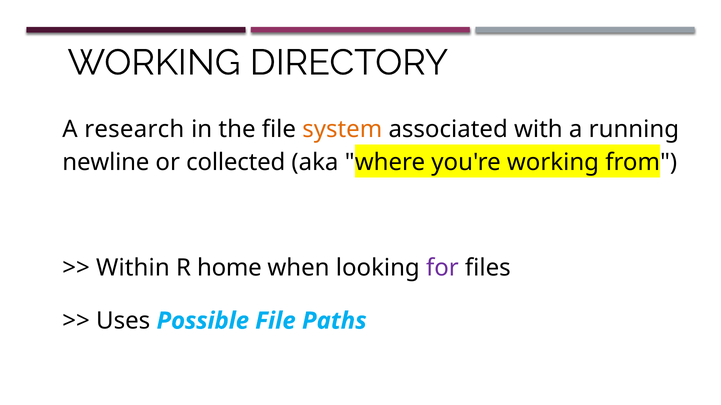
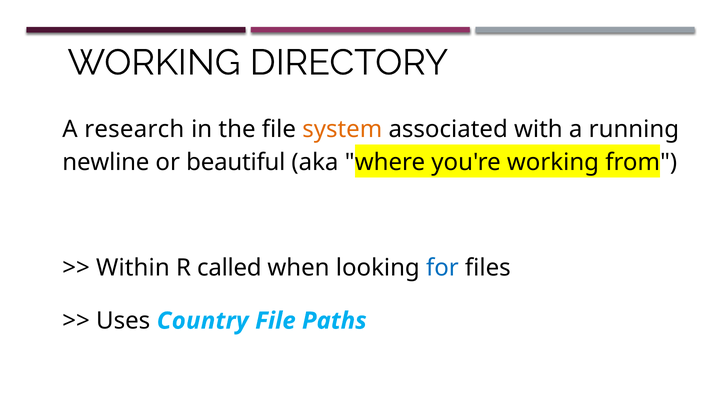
collected: collected -> beautiful (236, 163)
home: home -> called (229, 268)
for colour: purple -> blue (442, 268)
Possible: Possible -> Country (203, 321)
